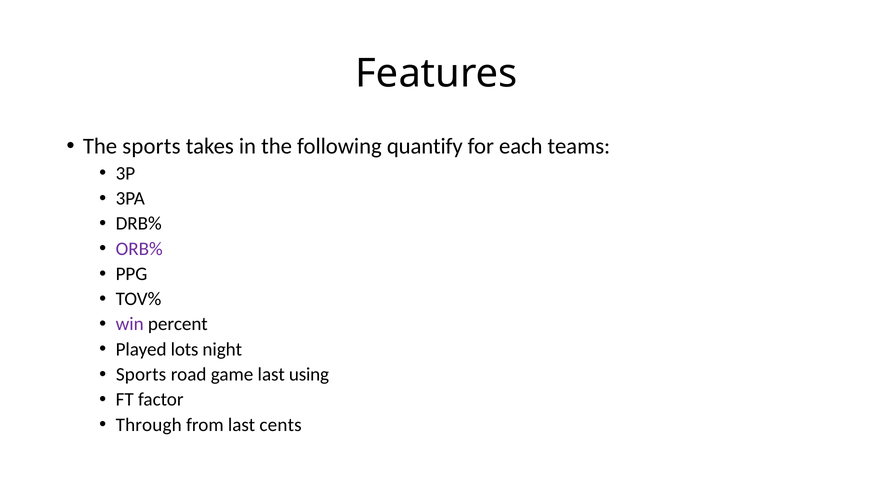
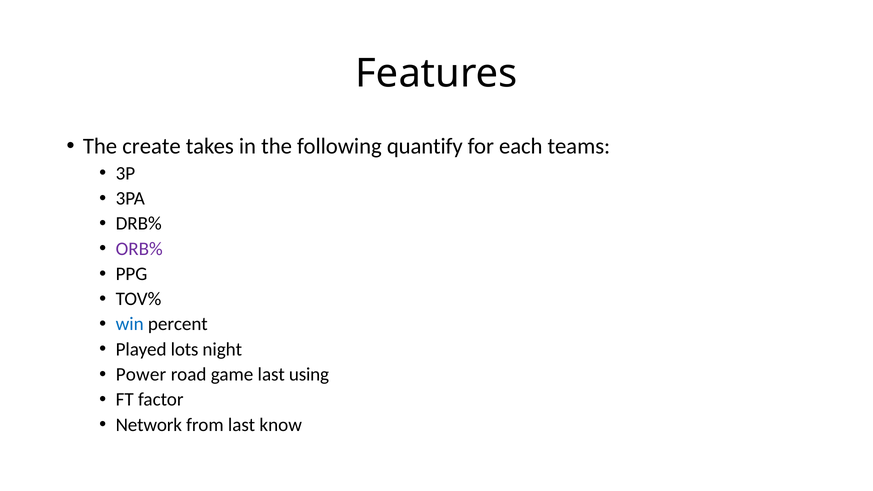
The sports: sports -> create (152, 146)
win colour: purple -> blue (130, 324)
Sports: Sports -> Power (141, 375)
Through: Through -> Network (149, 425)
cents: cents -> know (281, 425)
